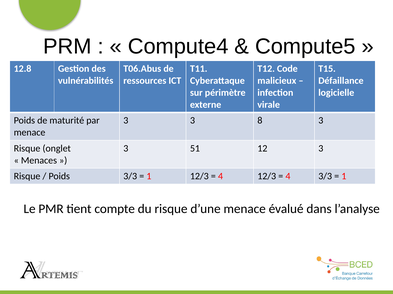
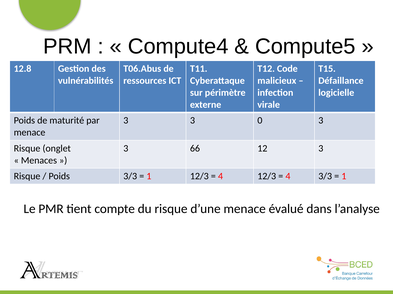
8: 8 -> 0 (260, 121)
51: 51 -> 66 (195, 149)
